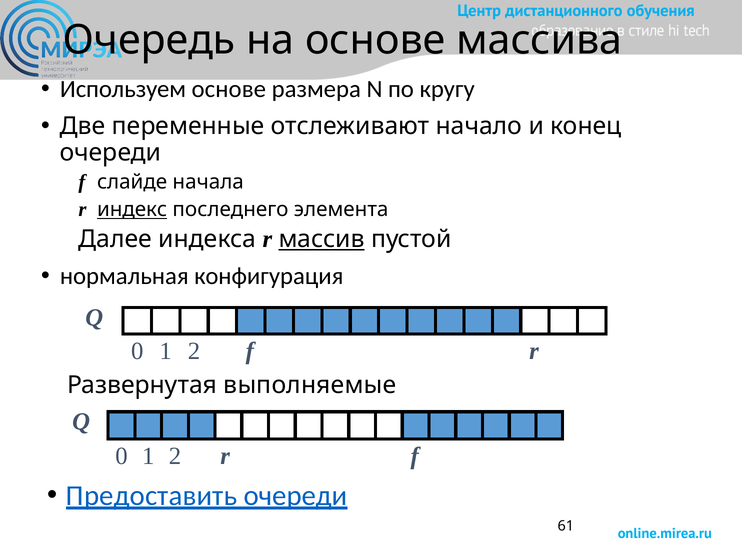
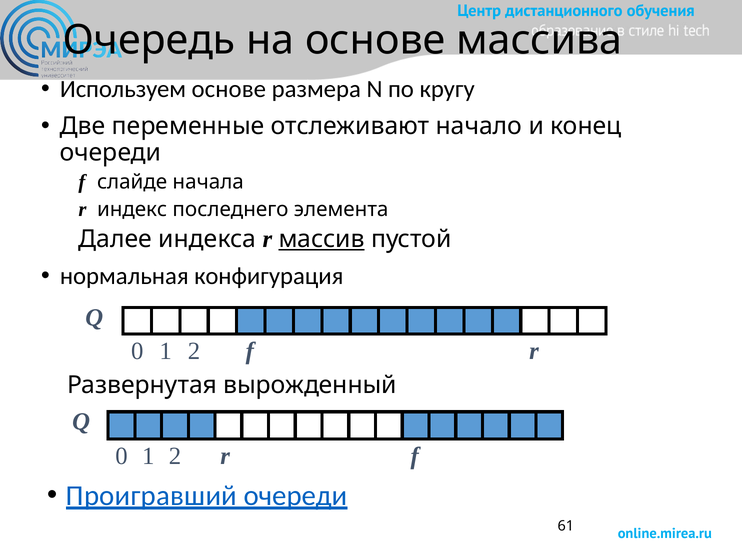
индекс underline: present -> none (132, 210)
выполняемые: выполняемые -> вырожденный (310, 385)
Предоставить: Предоставить -> Проигравший (151, 496)
